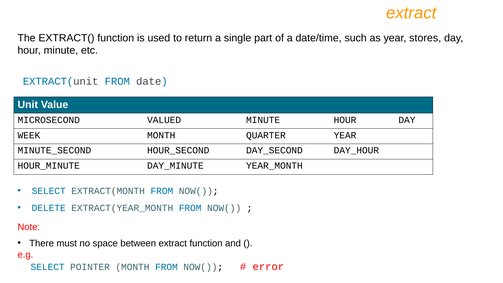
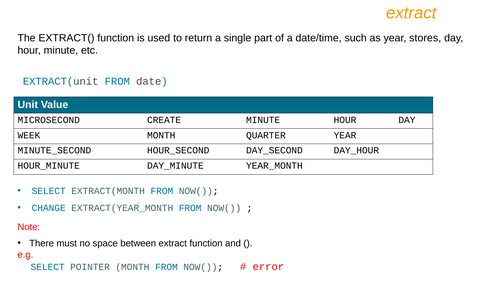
VALUED: VALUED -> CREATE (164, 120)
DELETE: DELETE -> CHANGE (49, 208)
